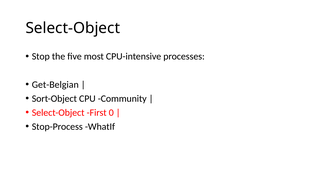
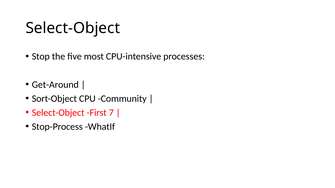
Get-Belgian: Get-Belgian -> Get-Around (55, 85)
0: 0 -> 7 (111, 113)
